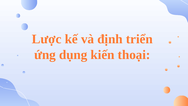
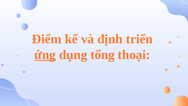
Lược: Lược -> Điểm (47, 39)
ứng underline: none -> present (45, 55)
kiến: kiến -> tổng (103, 55)
